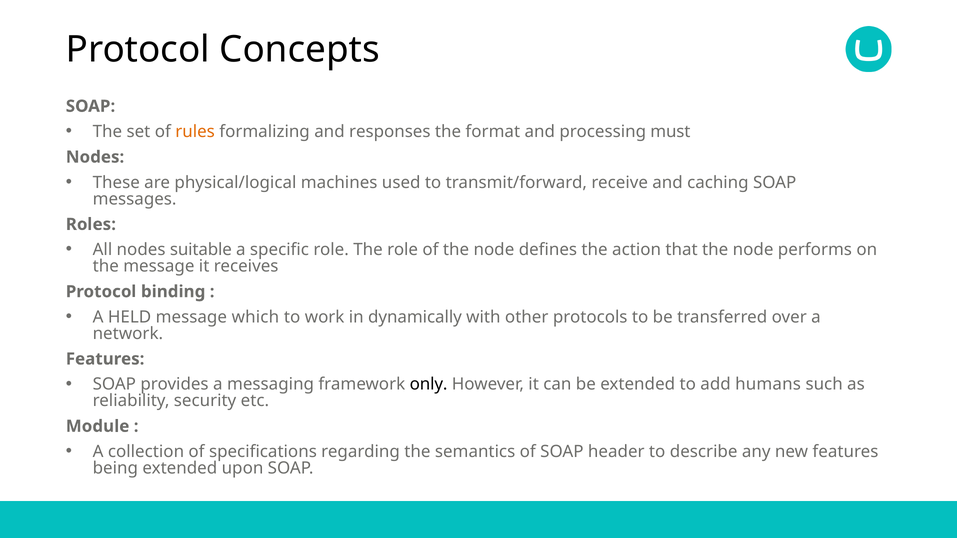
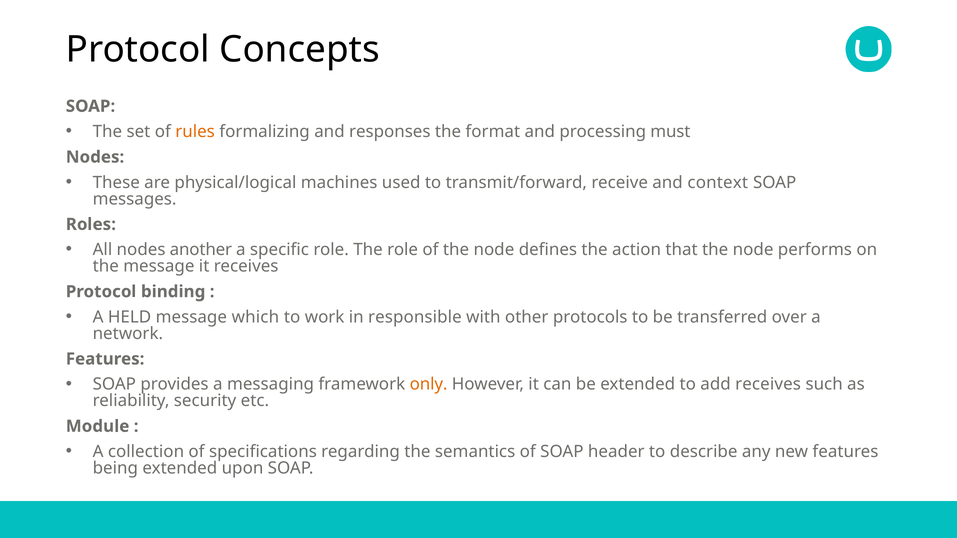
caching: caching -> context (718, 183)
suitable: suitable -> another (201, 250)
dynamically: dynamically -> responsible (415, 317)
only colour: black -> orange (429, 385)
add humans: humans -> receives (768, 385)
